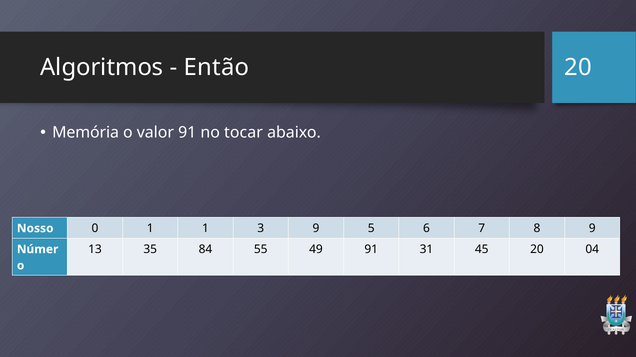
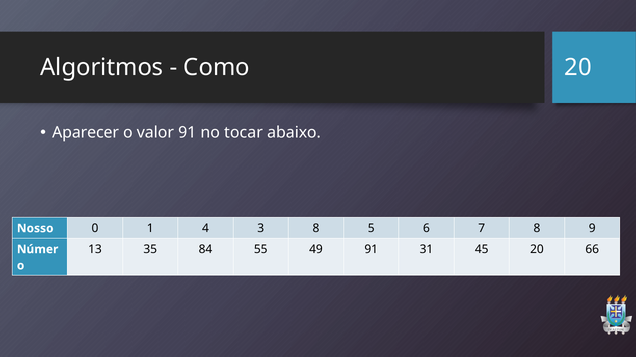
Então: Então -> Como (217, 67)
Memória: Memória -> Aparecer (86, 133)
1 1: 1 -> 4 (205, 229)
3 9: 9 -> 8 (316, 229)
04: 04 -> 66 (592, 250)
